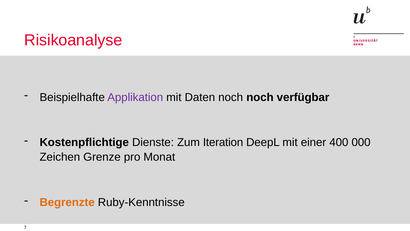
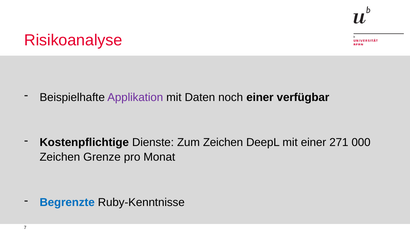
noch noch: noch -> einer (260, 97)
Zum Iteration: Iteration -> Zeichen (223, 142)
400: 400 -> 271 (339, 142)
Begrenzte colour: orange -> blue (67, 202)
